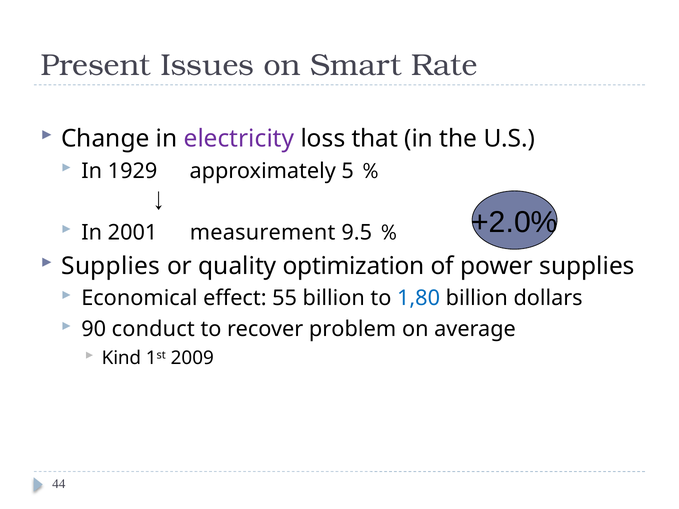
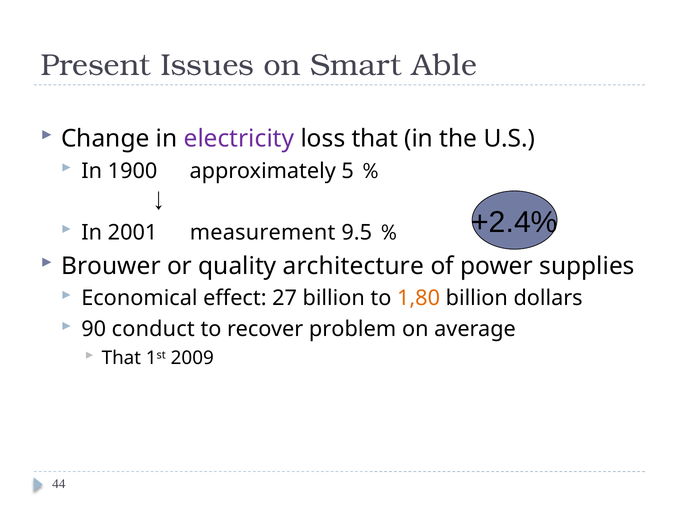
Rate: Rate -> Able (444, 66)
1929: 1929 -> 1900 (133, 171)
+2.0%: +2.0% -> +2.4% (514, 222)
Supplies: Supplies -> Brouwer (111, 266)
optimization: optimization -> architecture (353, 266)
55: 55 -> 27 (285, 298)
1,80 colour: blue -> orange (419, 298)
Kind: Kind -> That (121, 358)
